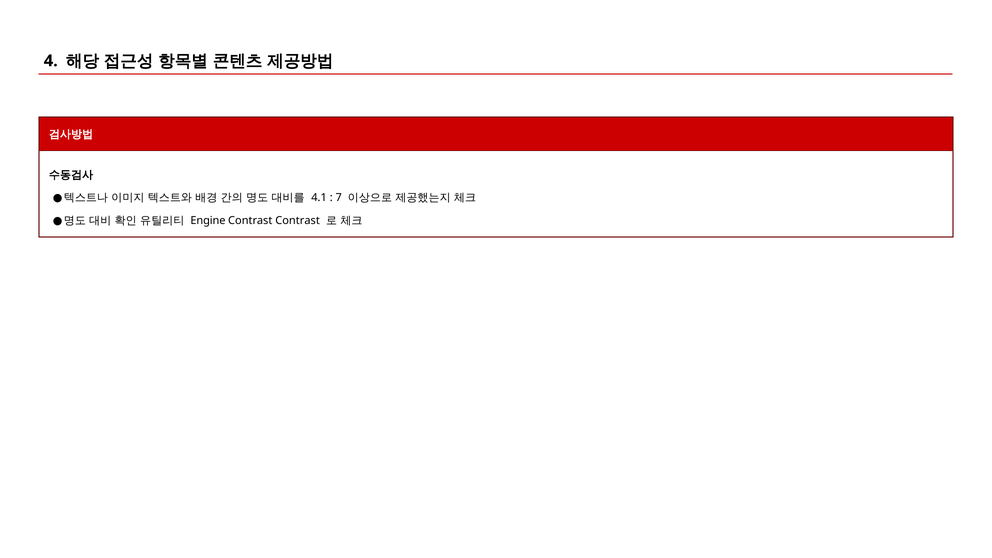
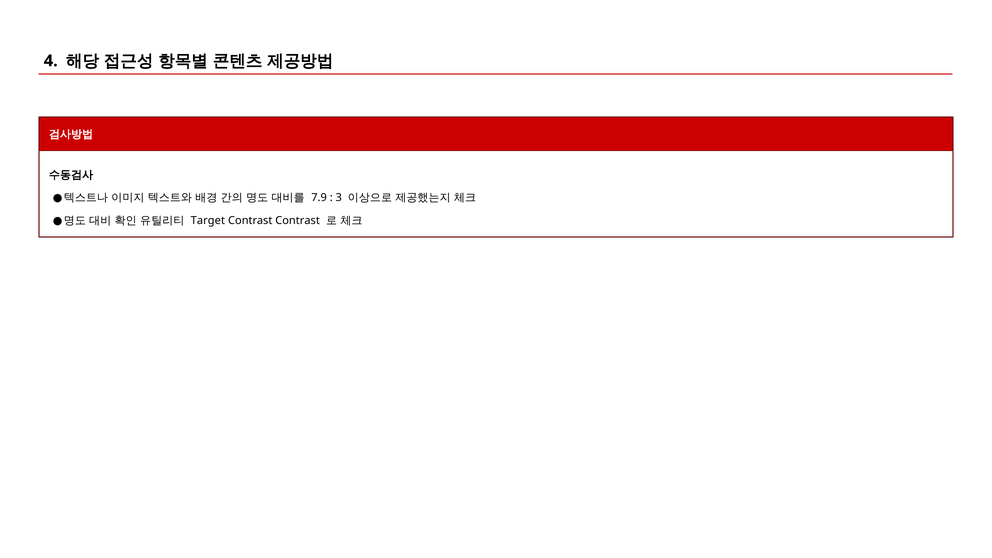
4.1: 4.1 -> 7.9 (319, 198)
7: 7 -> 3 (339, 198)
Engine: Engine -> Target (208, 220)
